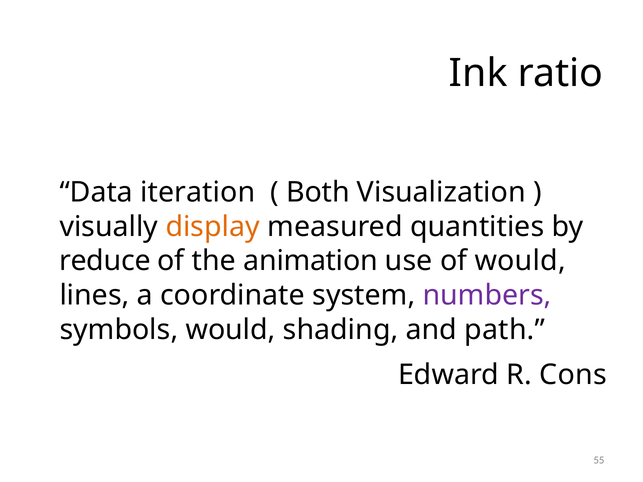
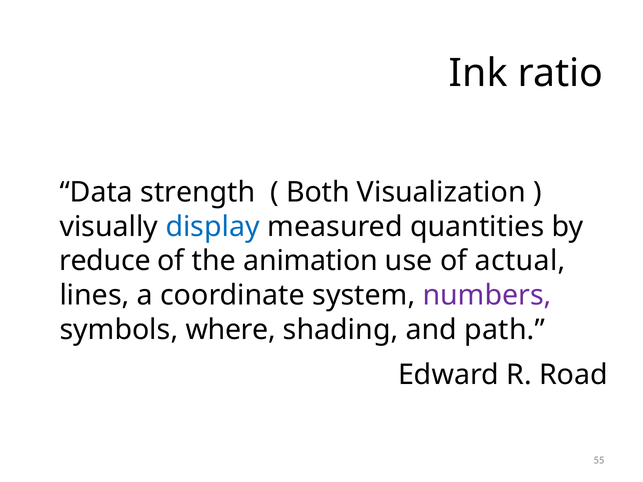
iteration: iteration -> strength (198, 192)
display colour: orange -> blue (213, 227)
of would: would -> actual (520, 261)
symbols would: would -> where (231, 330)
Cons: Cons -> Road (573, 375)
